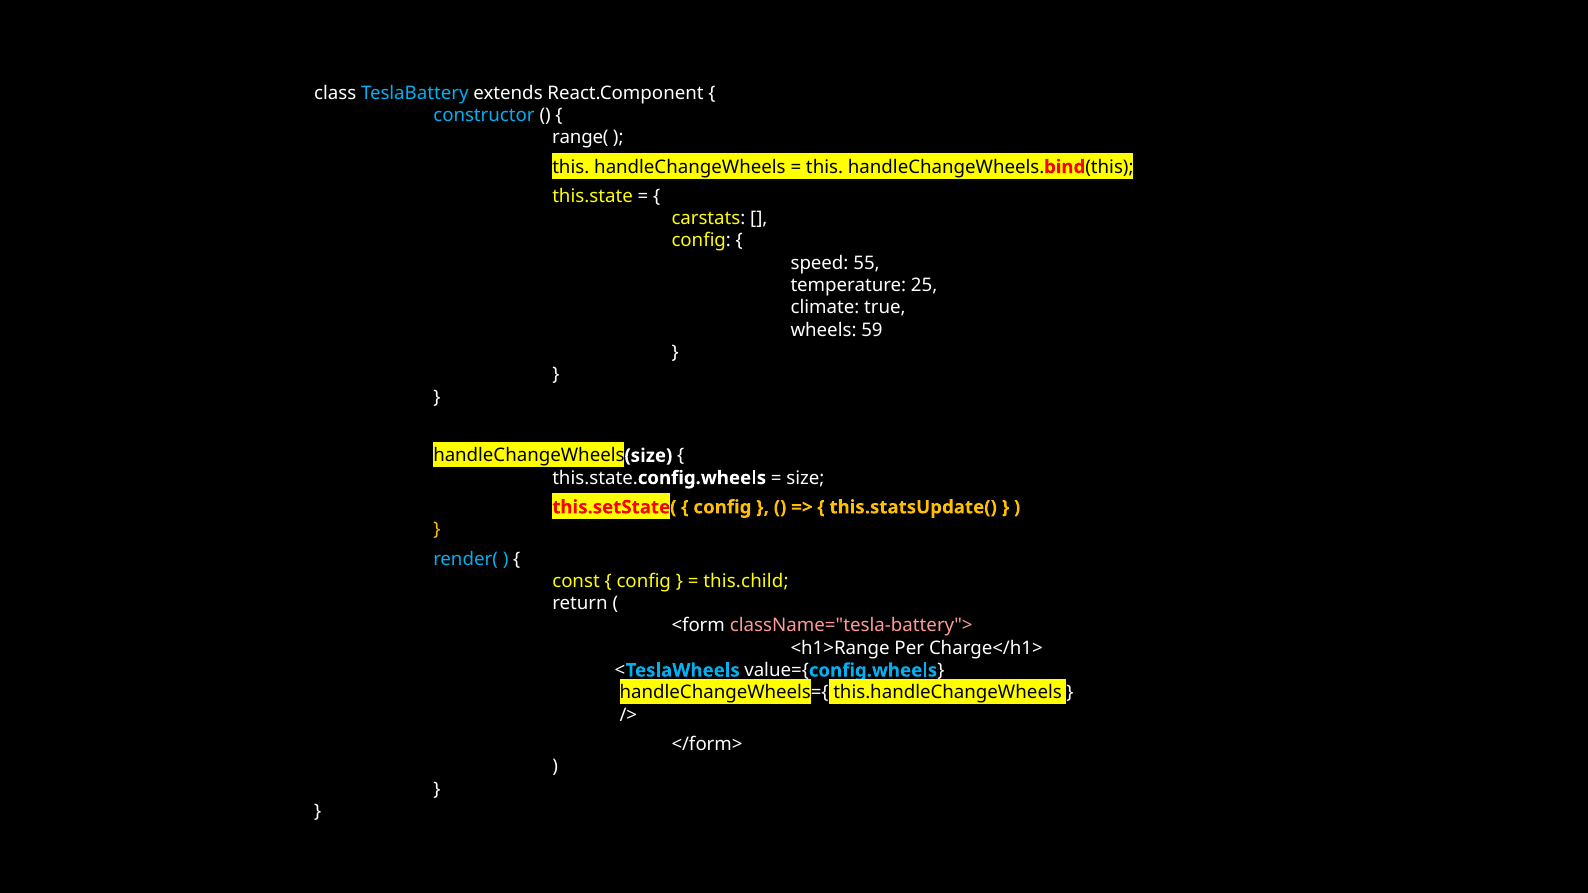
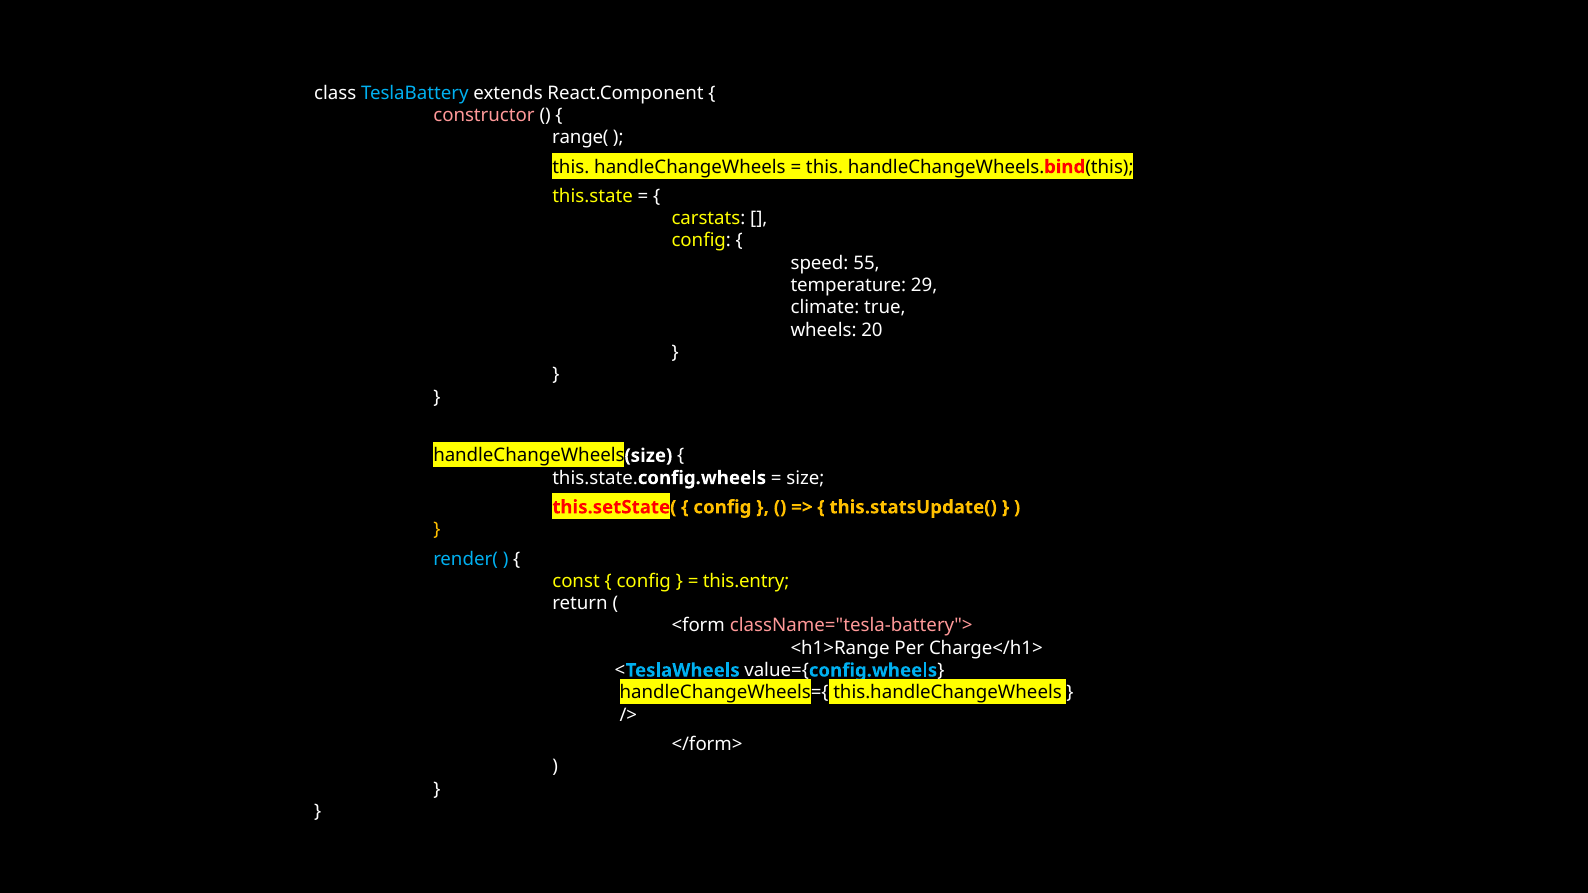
constructor colour: light blue -> pink (484, 115)
25: 25 -> 29 (924, 286)
59: 59 -> 20 (872, 330)
this.child: this.child -> this.entry (746, 581)
